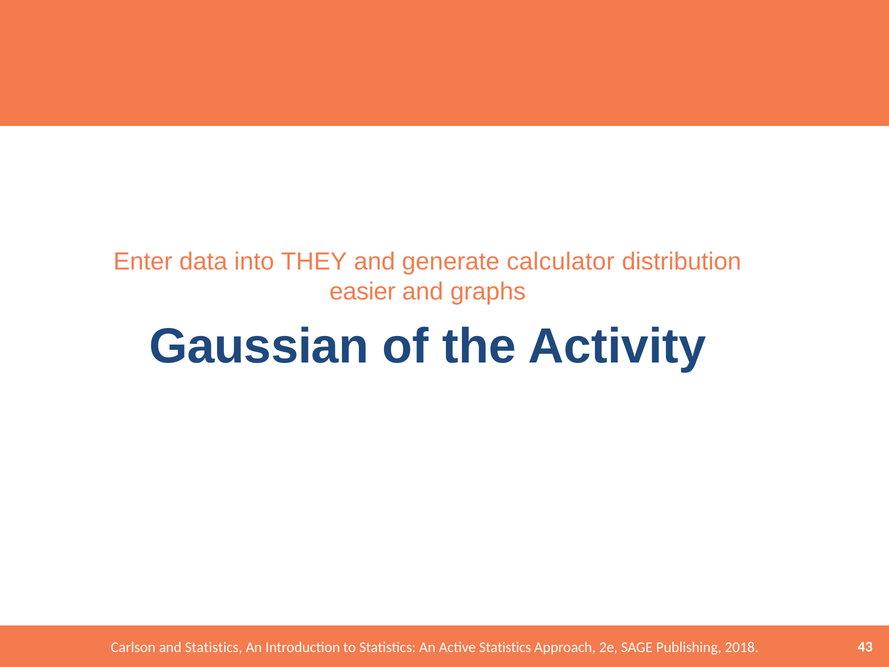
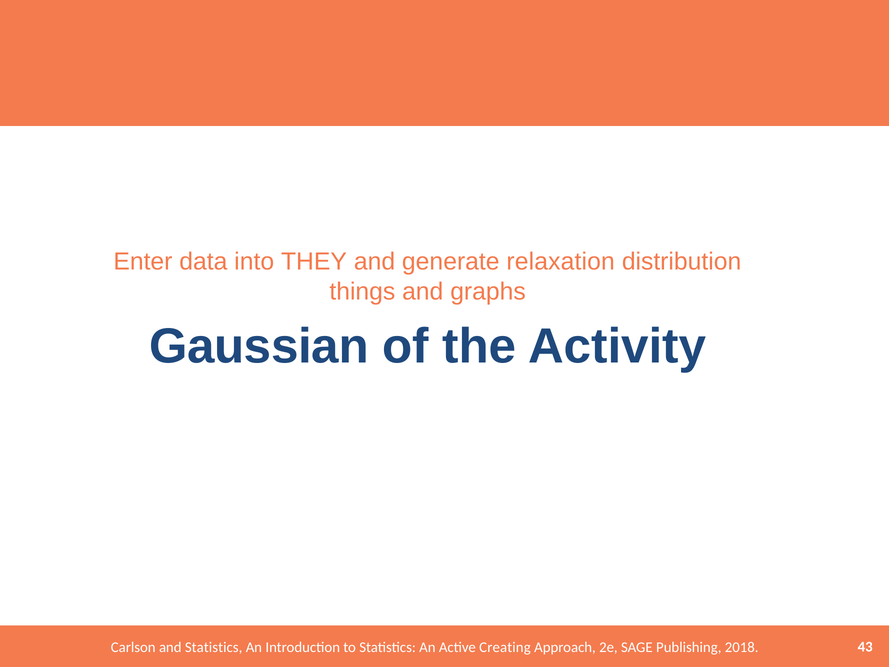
calculator: calculator -> relaxation (561, 262)
easier: easier -> things (362, 291)
Active Statistics: Statistics -> Creating (505, 647)
